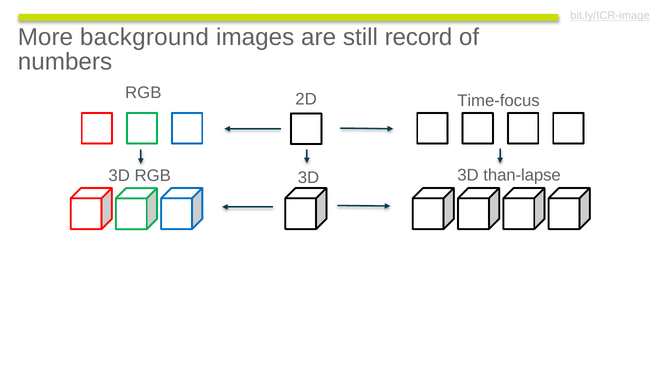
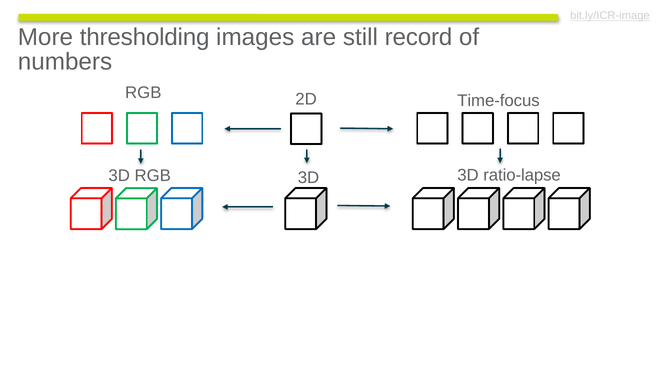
background: background -> thresholding (145, 37)
than-lapse: than-lapse -> ratio-lapse (522, 175)
